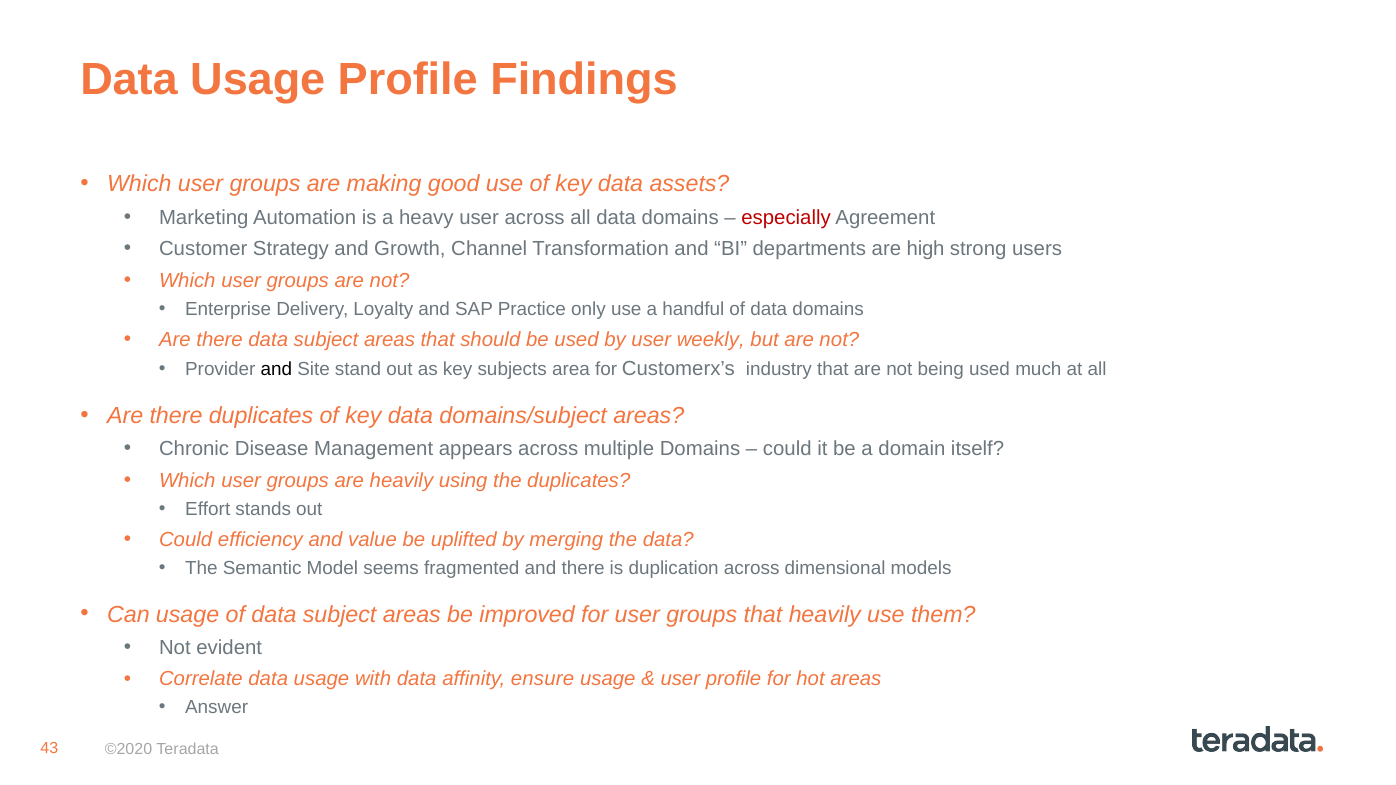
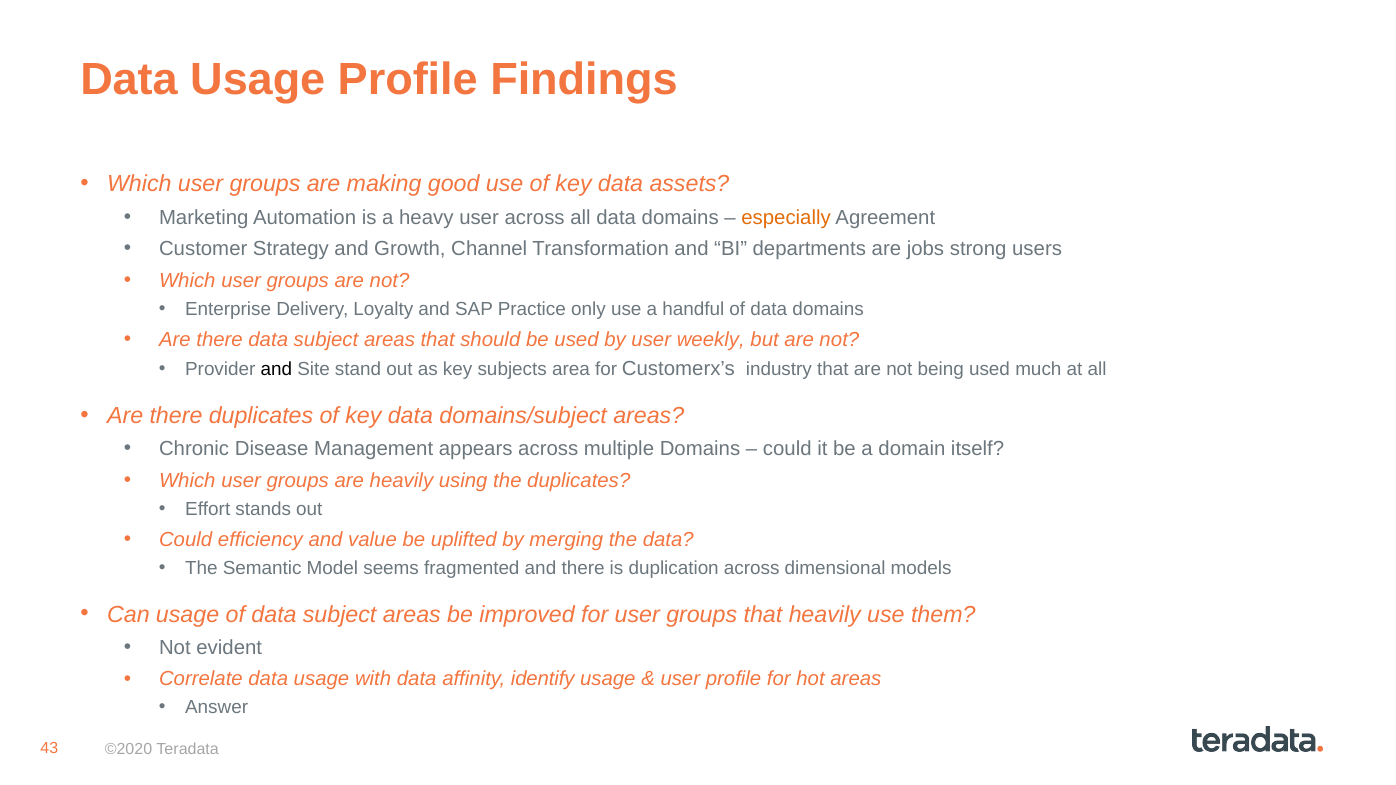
especially colour: red -> orange (786, 217)
high: high -> jobs (925, 249)
ensure: ensure -> identify (543, 679)
